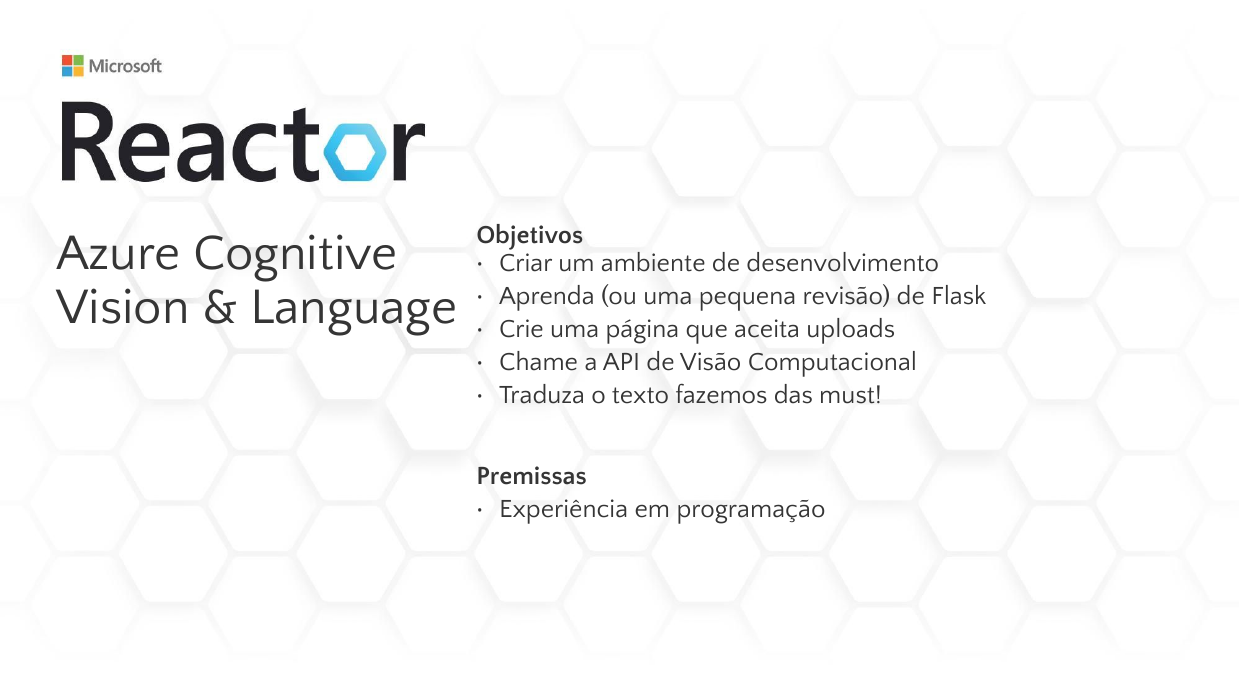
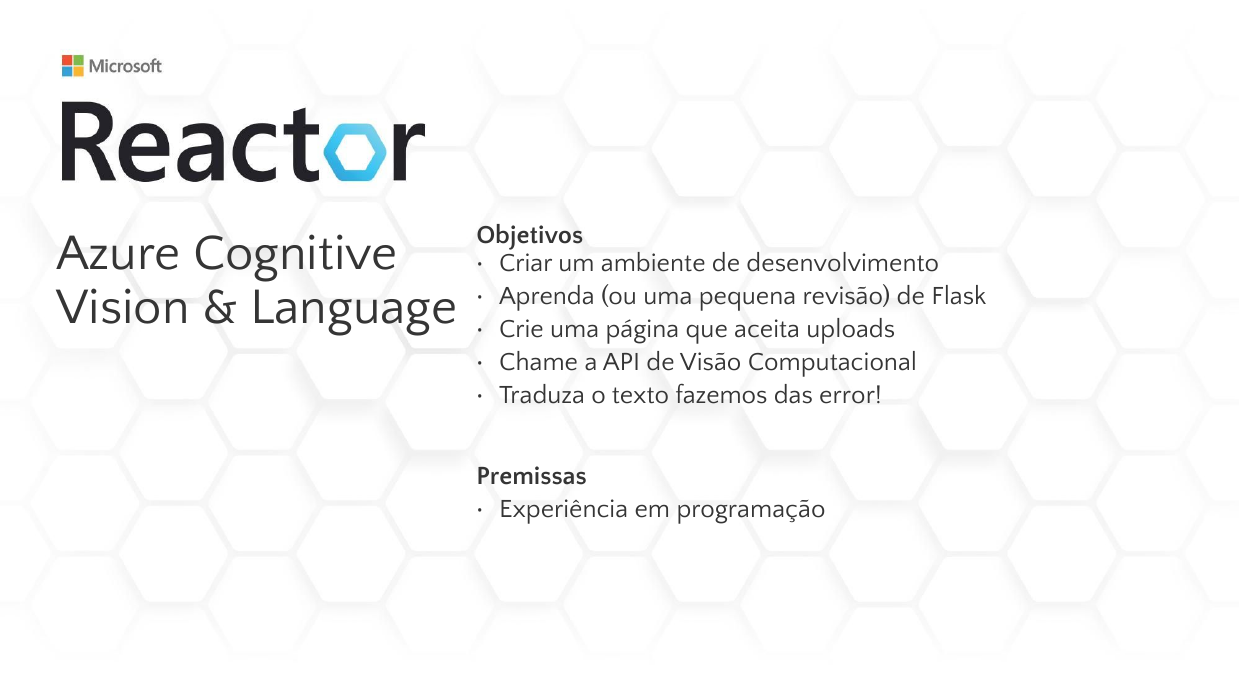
must: must -> error (850, 395)
